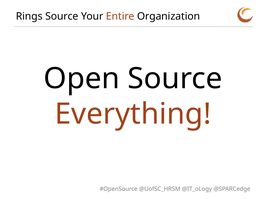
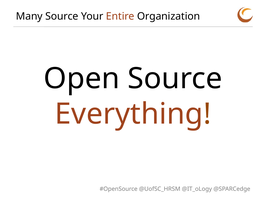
Rings: Rings -> Many (29, 16)
